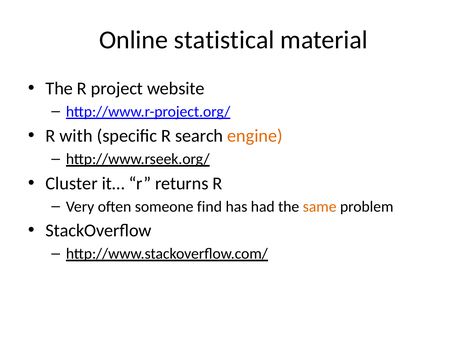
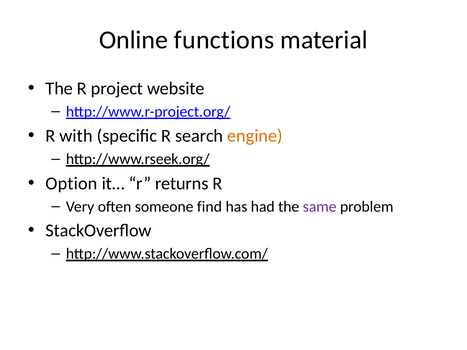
statistical: statistical -> functions (224, 40)
Cluster: Cluster -> Option (72, 184)
same colour: orange -> purple (320, 207)
